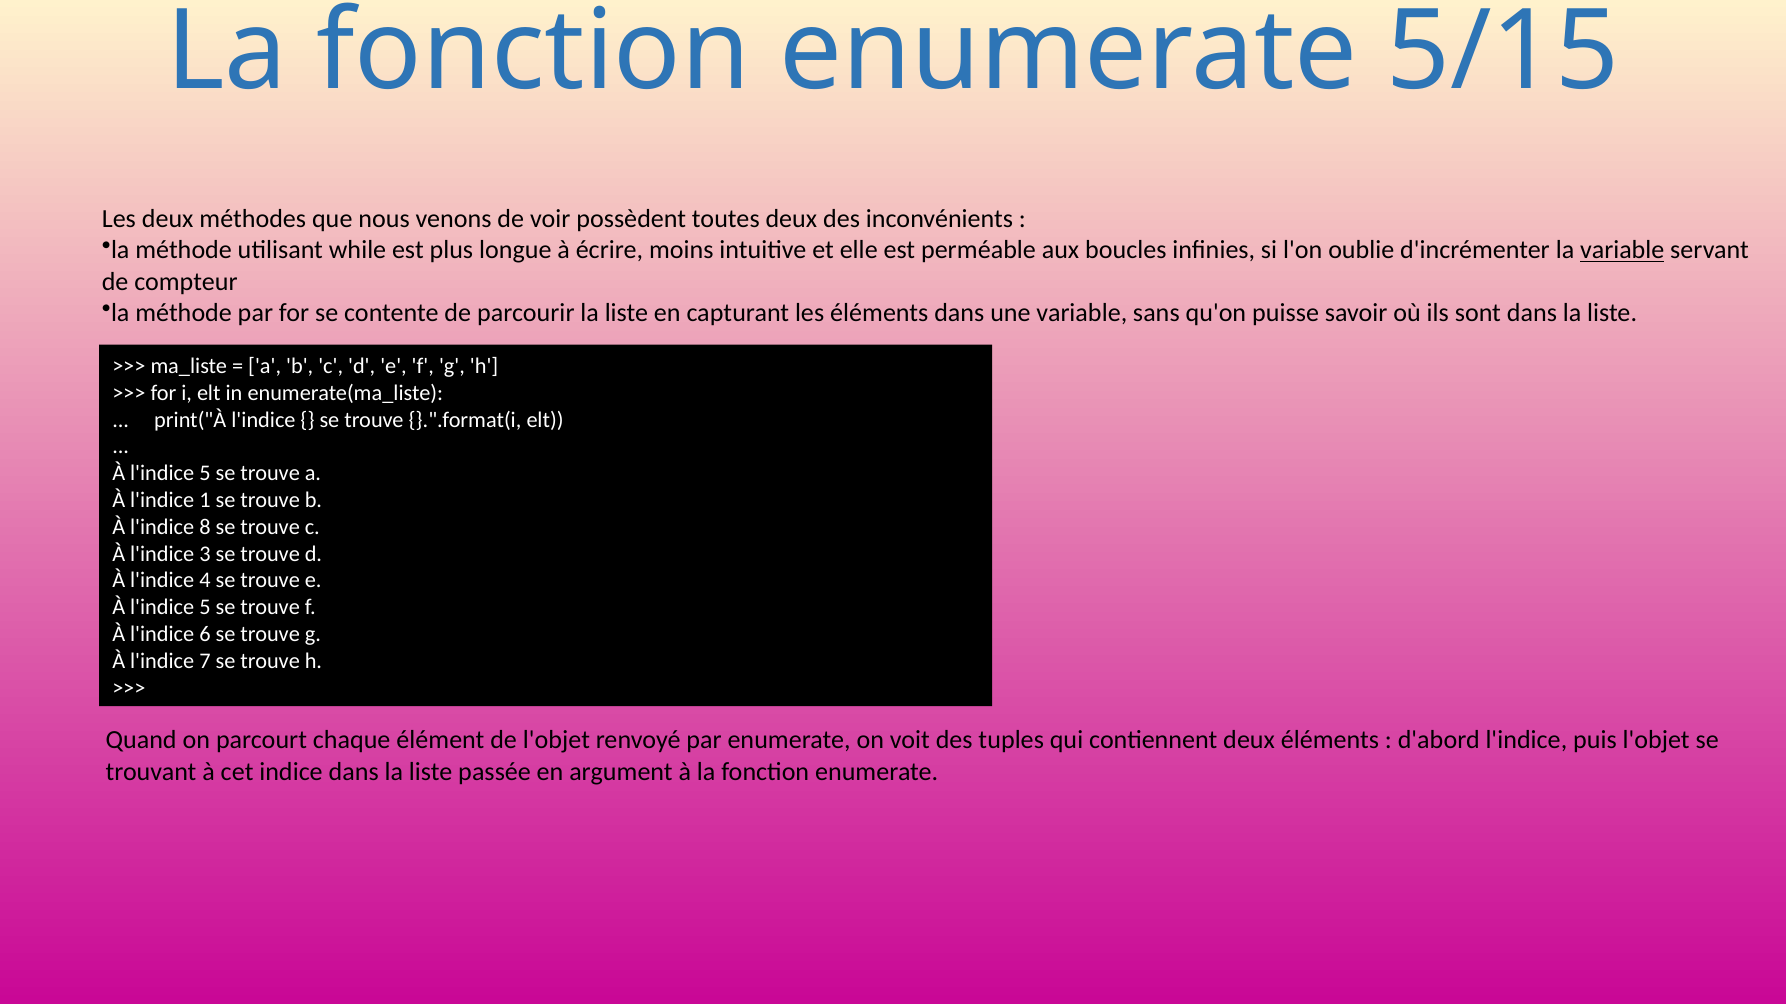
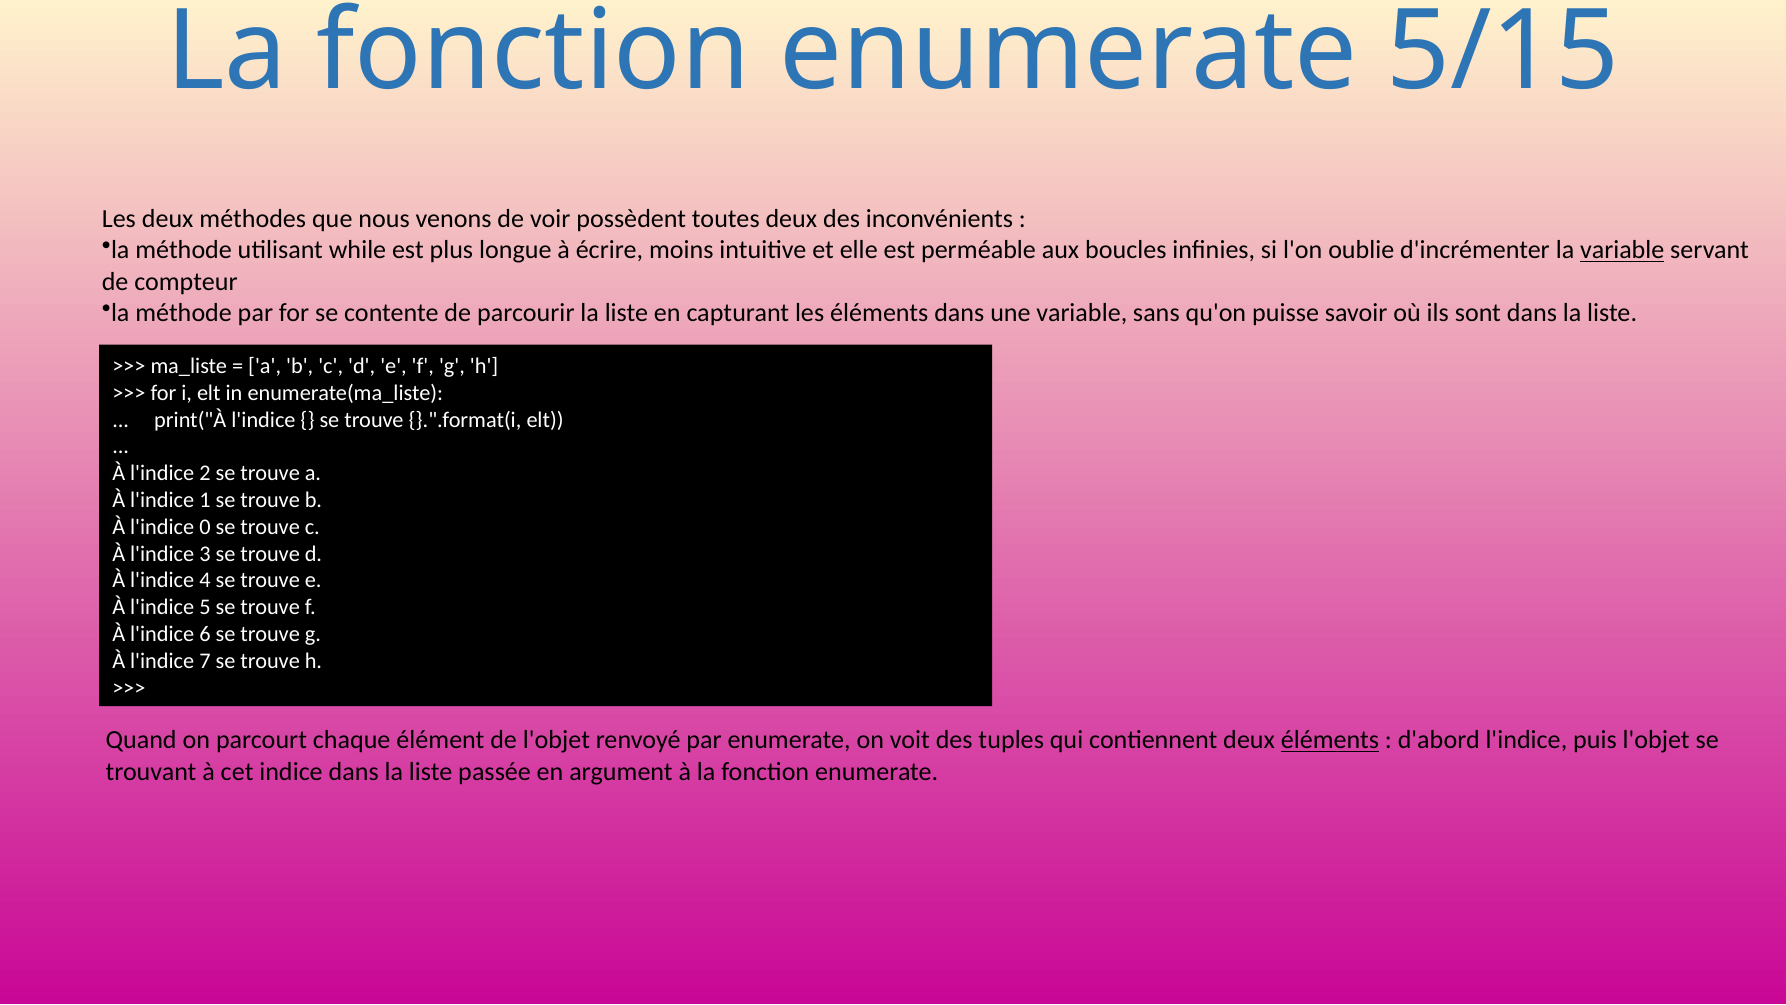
5: 5 -> 2 (205, 473)
8: 8 -> 0 (205, 527)
éléments underline: none -> present (1330, 740)
